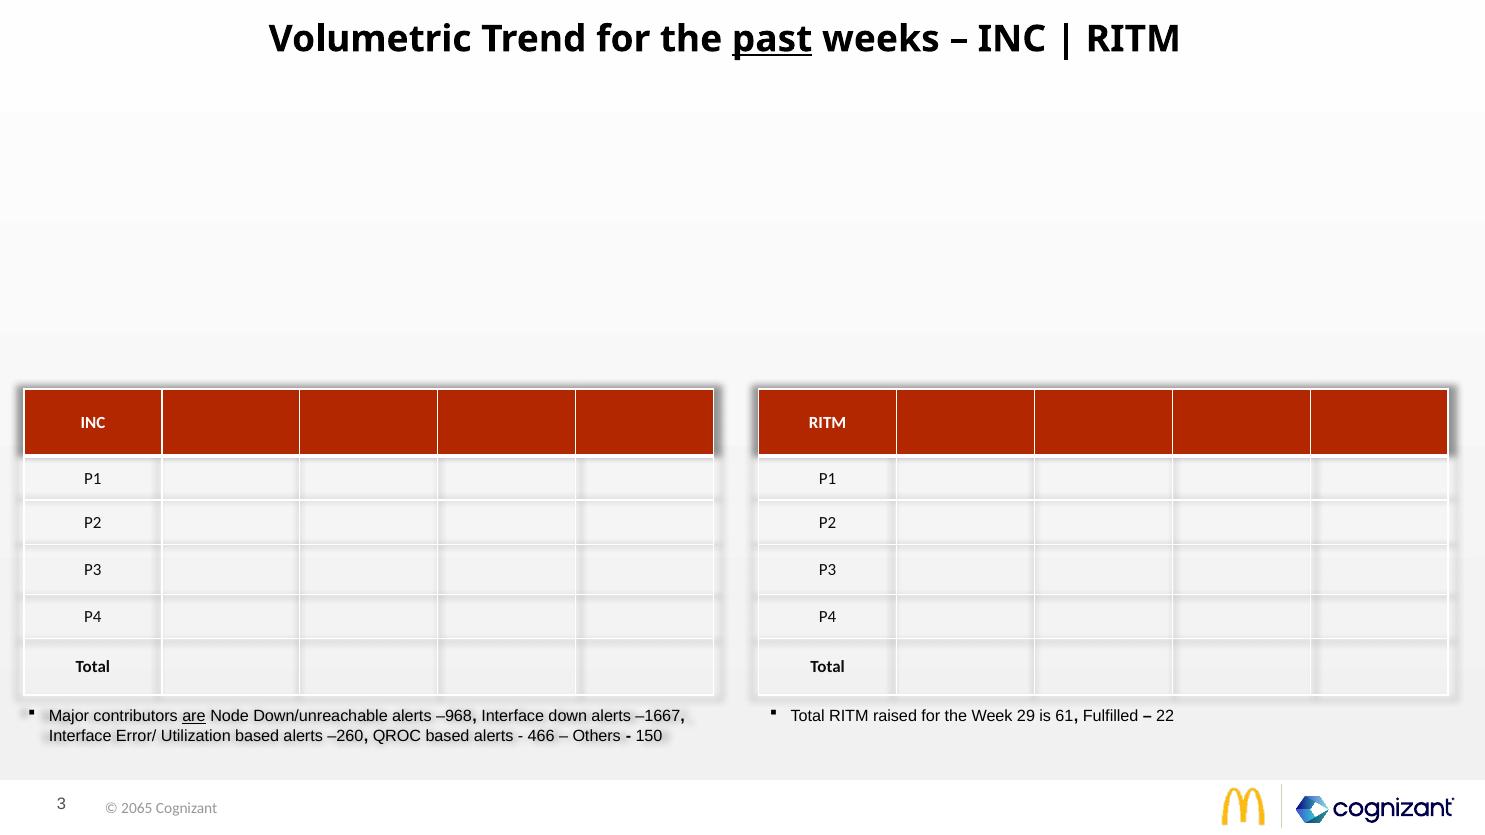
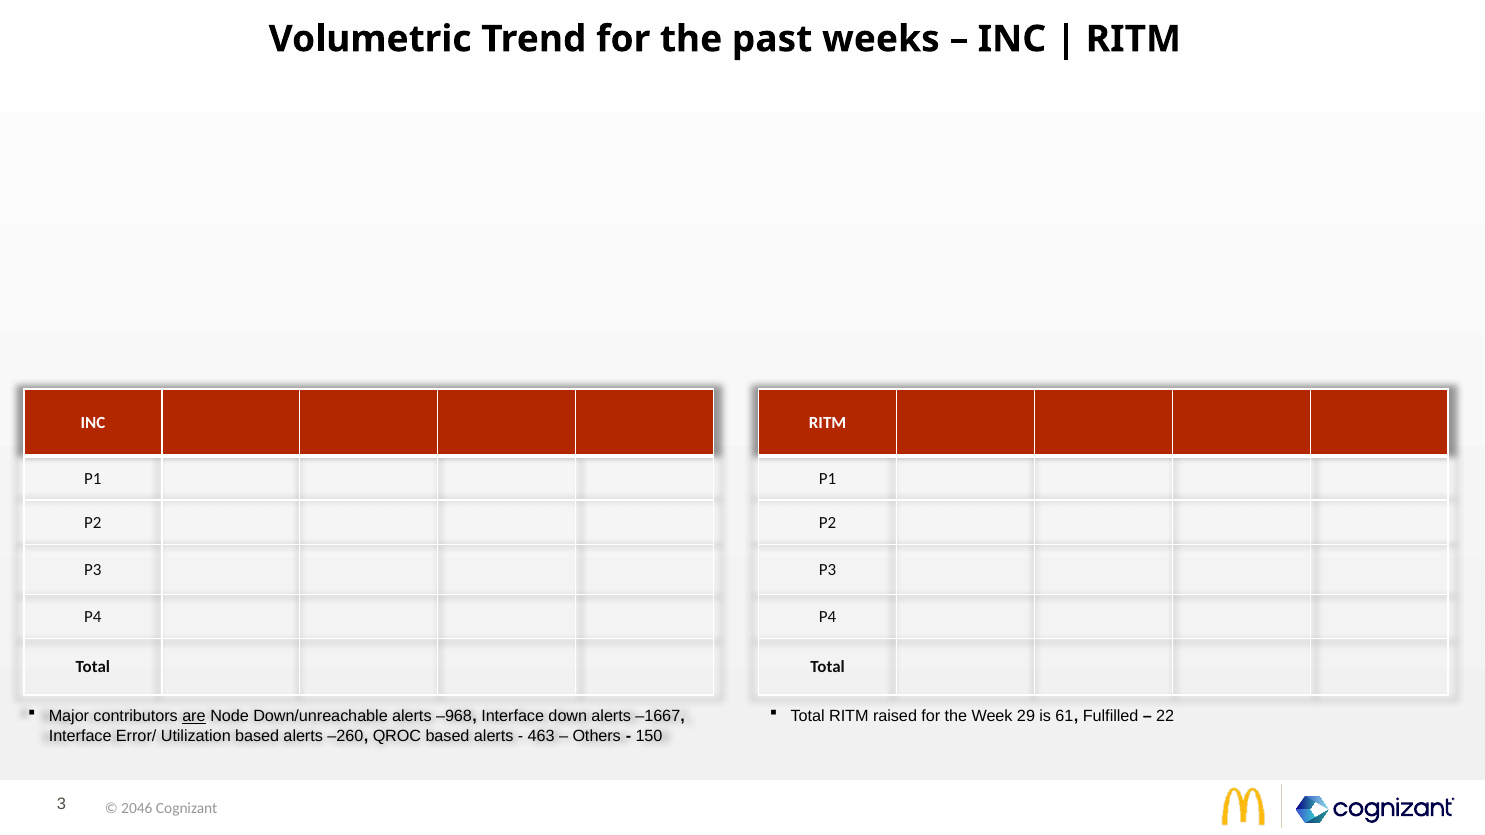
past underline: present -> none (772, 39)
466: 466 -> 463 (541, 736)
2065: 2065 -> 2046 (137, 808)
